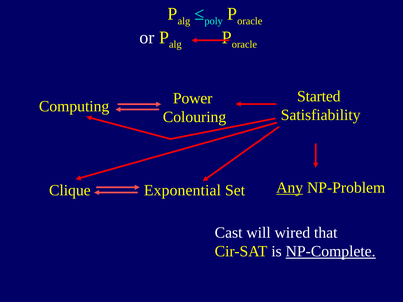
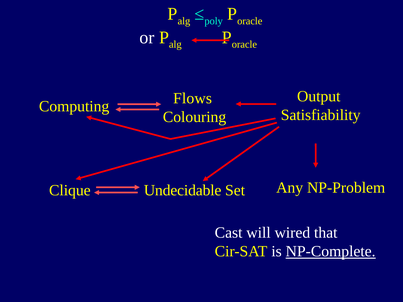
Started: Started -> Output (319, 96)
Power: Power -> Flows (193, 98)
Any underline: present -> none (290, 188)
Exponential: Exponential -> Undecidable (183, 190)
